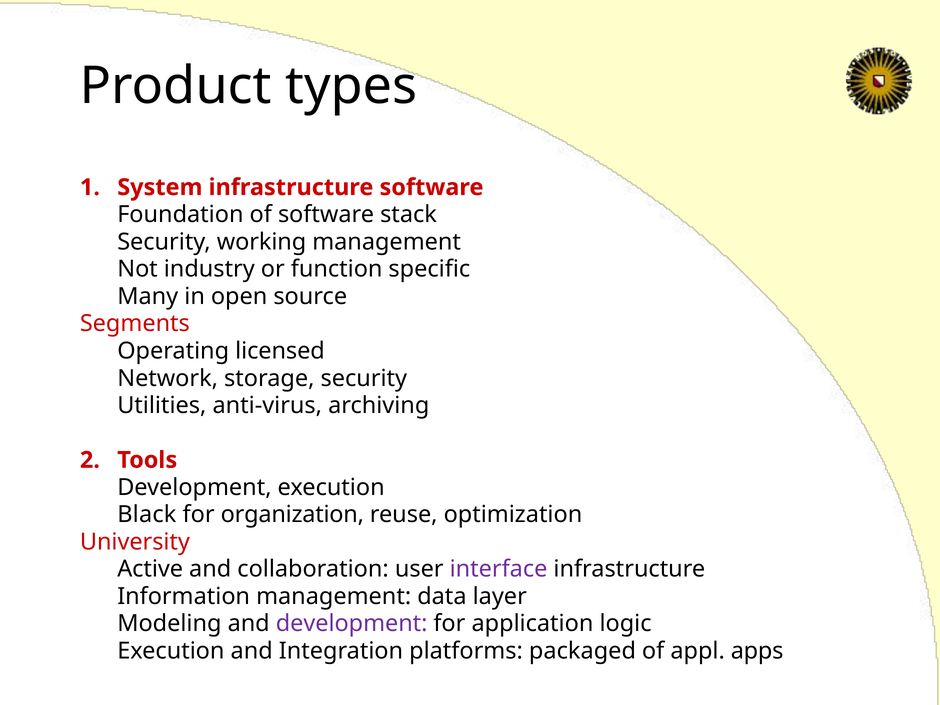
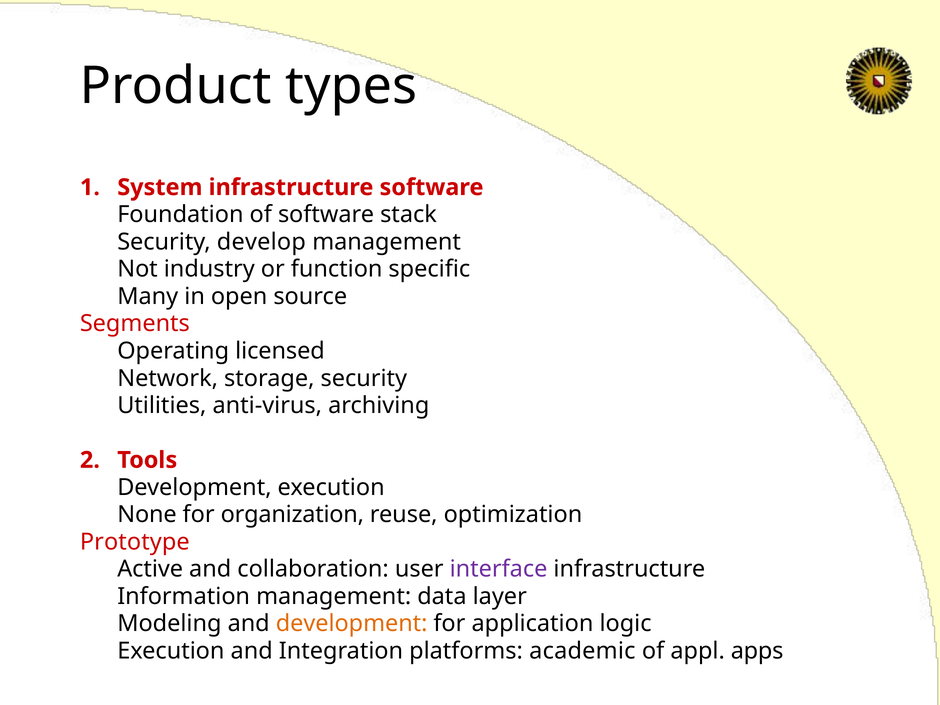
working: working -> develop (261, 242)
Black: Black -> None (147, 515)
University: University -> Prototype (135, 542)
development colour: purple -> orange (352, 624)
packaged: packaged -> academic (582, 651)
